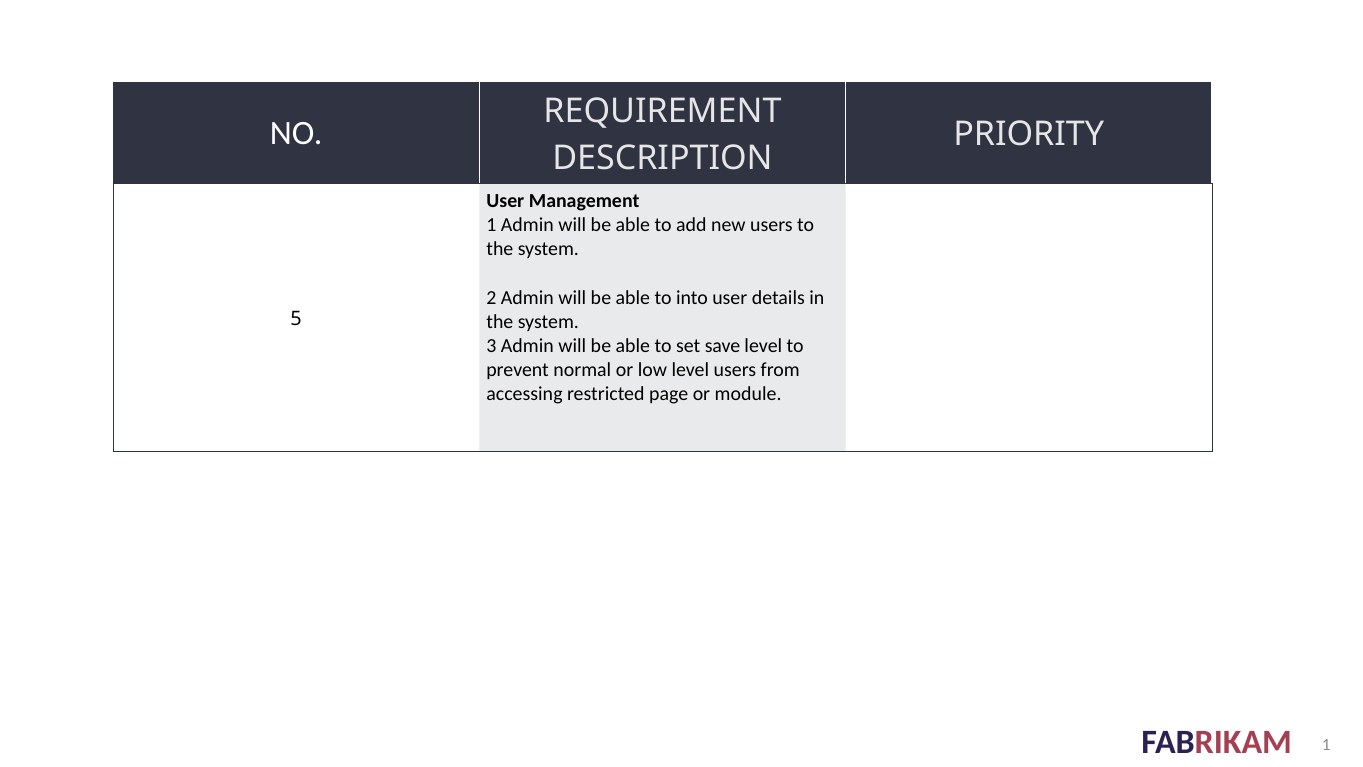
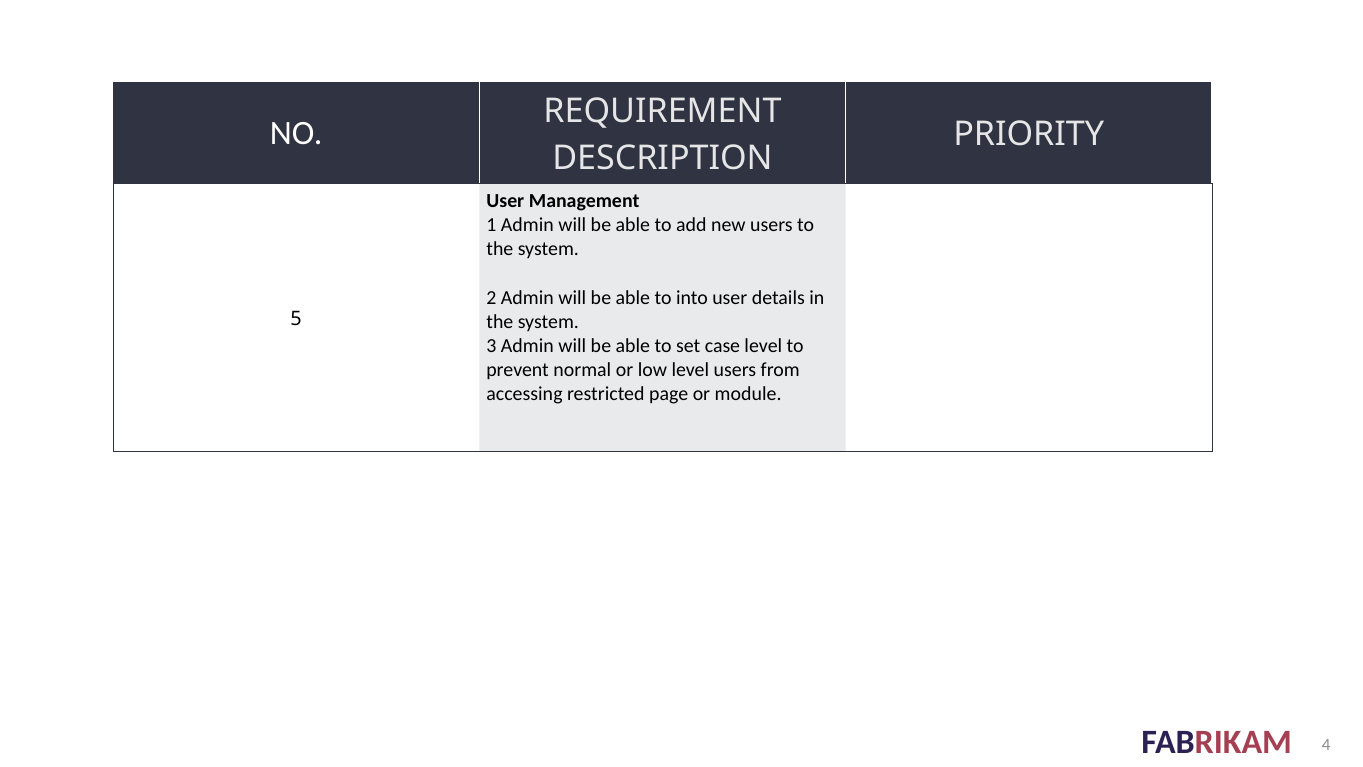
save: save -> case (723, 346)
1: 1 -> 4 (1326, 745)
